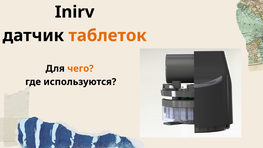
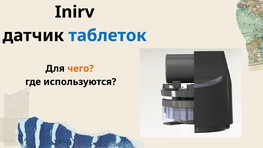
таблеток colour: orange -> blue (108, 36)
